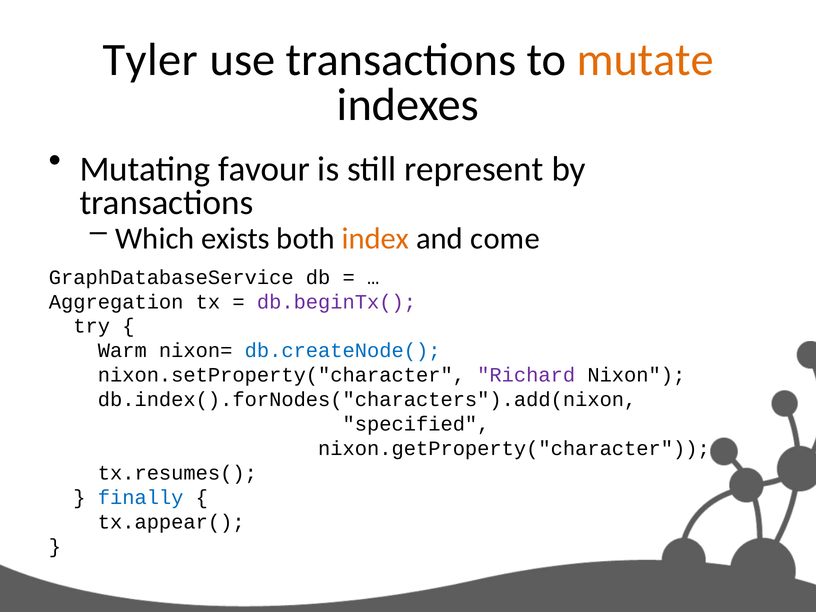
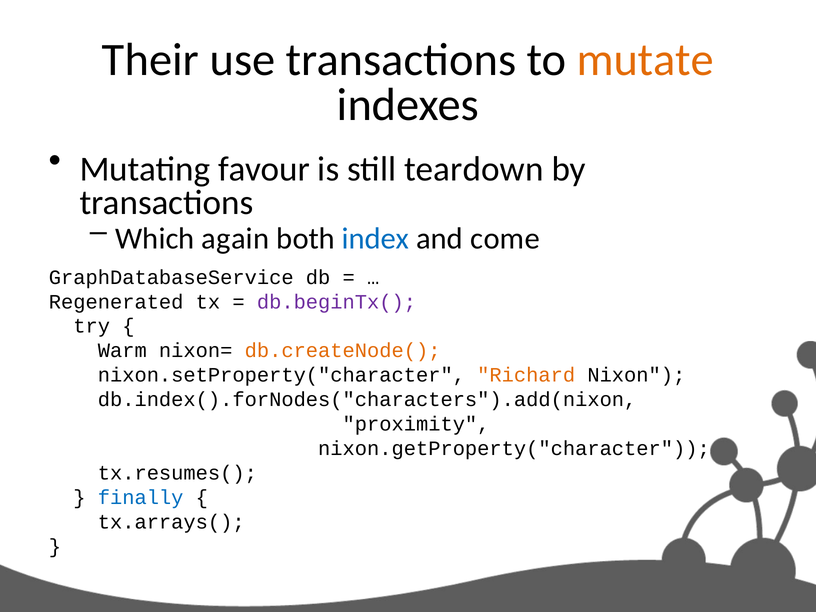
Tyler: Tyler -> Their (150, 60)
represent: represent -> teardown (474, 169)
exists: exists -> again (235, 239)
index colour: orange -> blue (376, 239)
Aggregation: Aggregation -> Regenerated (116, 302)
db.createNode( colour: blue -> orange (343, 351)
Richard colour: purple -> orange (526, 375)
specified: specified -> proximity (416, 424)
tx.appear(: tx.appear( -> tx.arrays( (171, 522)
